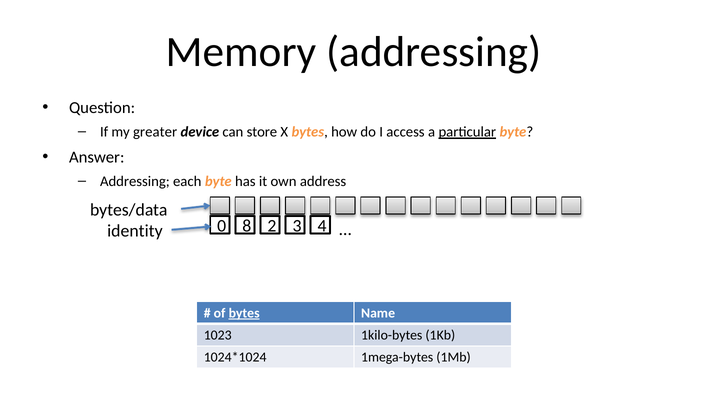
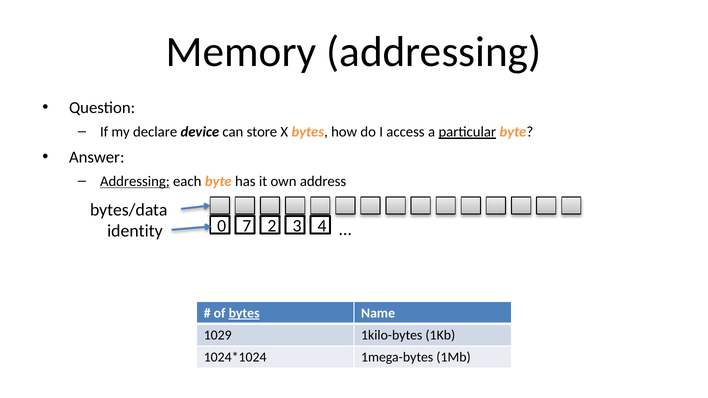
greater: greater -> declare (155, 132)
Addressing underline: none -> present (135, 182)
8: 8 -> 7 (247, 226)
1023: 1023 -> 1029 (218, 335)
